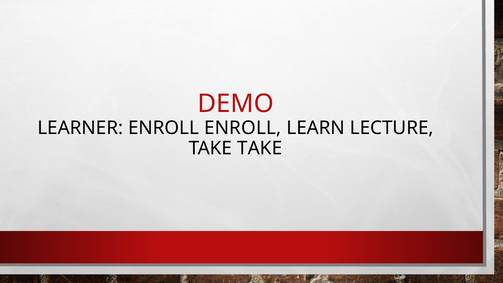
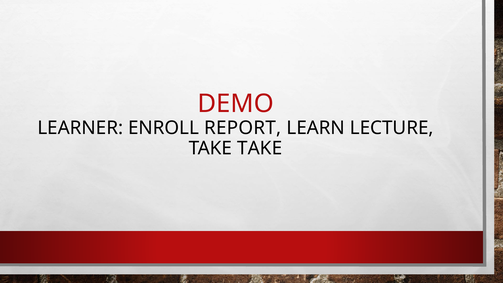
ENROLL ENROLL: ENROLL -> REPORT (243, 128)
